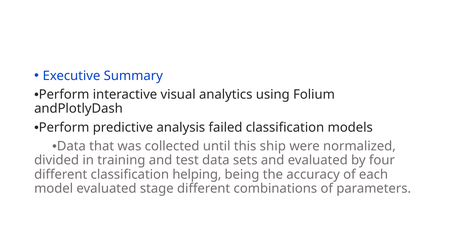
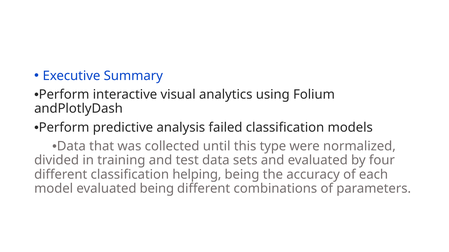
ship: ship -> type (273, 147)
evaluated stage: stage -> being (157, 189)
